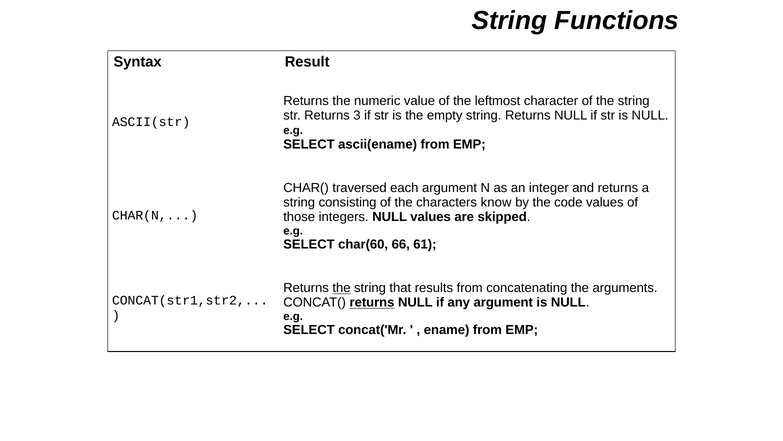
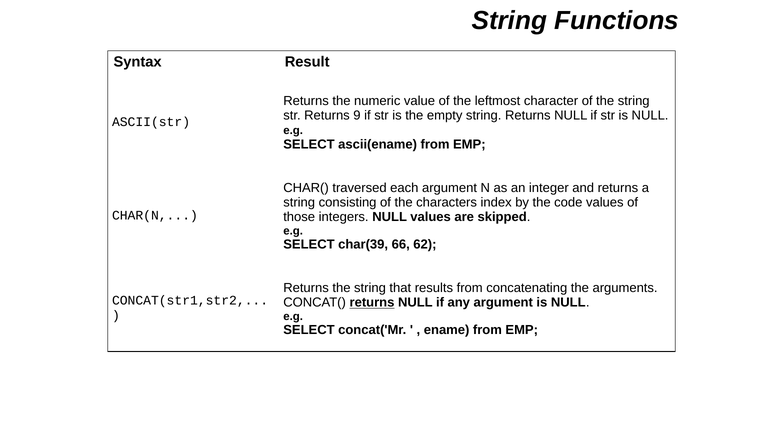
3: 3 -> 9 (357, 115)
know: know -> index (496, 202)
char(60: char(60 -> char(39 (363, 244)
61: 61 -> 62 (425, 244)
the underline: present -> none (341, 288)
